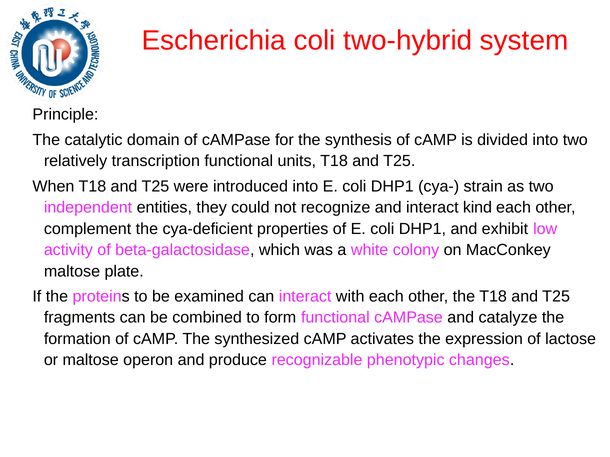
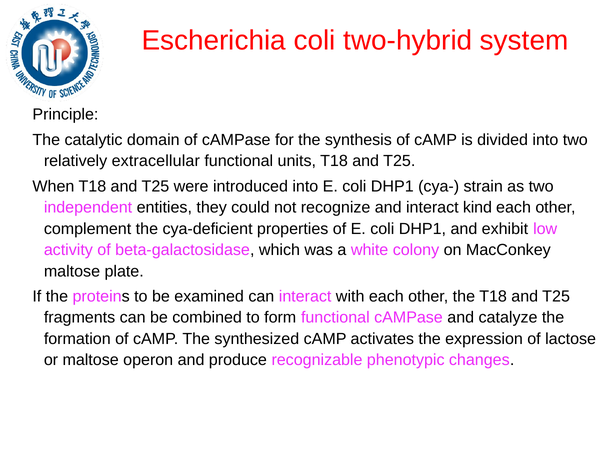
transcription: transcription -> extracellular (156, 161)
